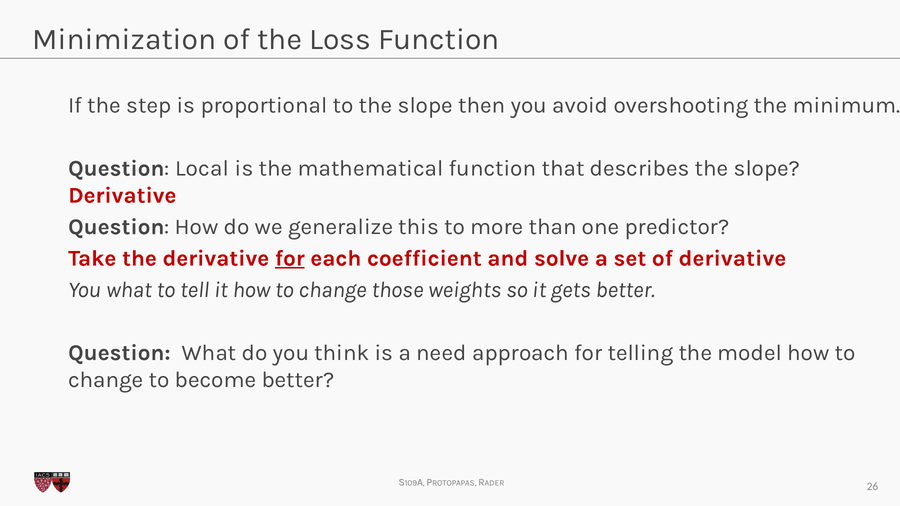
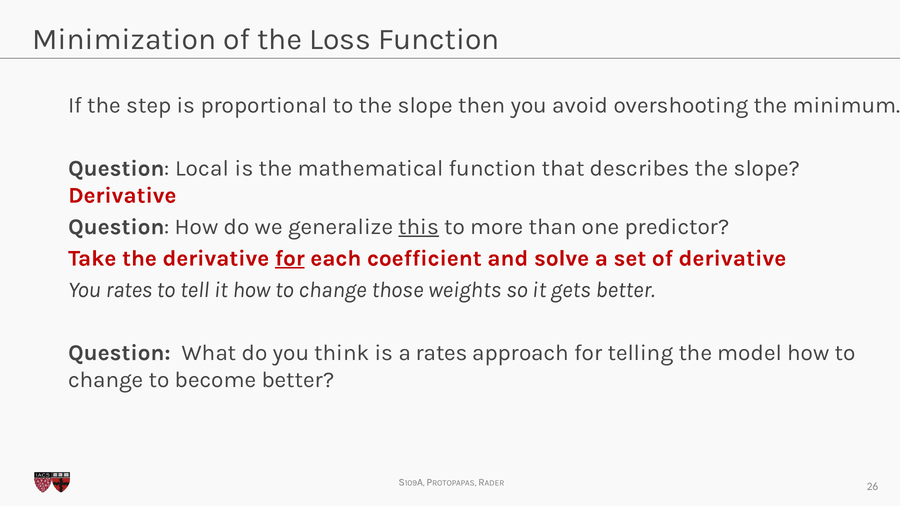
this underline: none -> present (419, 227)
You what: what -> rates (129, 290)
a need: need -> rates (442, 353)
